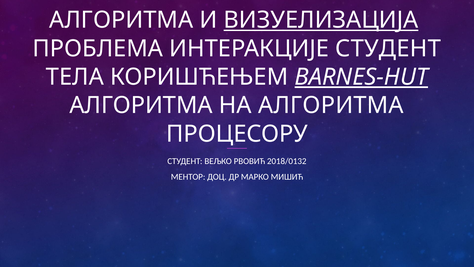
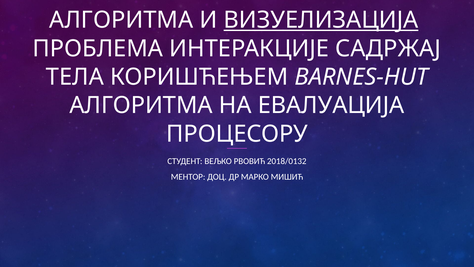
ИНТЕРАКЦИЈЕ СТУДЕНТ: СТУДЕНТ -> САДРЖАЈ (388, 48)
BARNES-HUT underline: present -> none (361, 77)
НА АЛГОРИТМА: АЛГОРИТМА -> ЕВАЛУАЦИЈА (331, 105)
